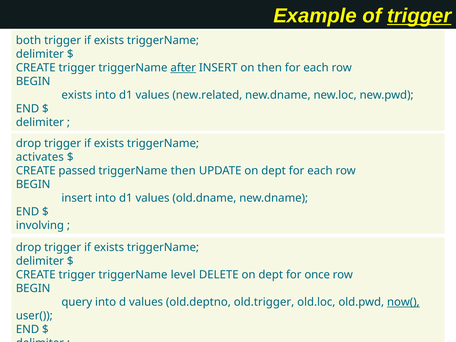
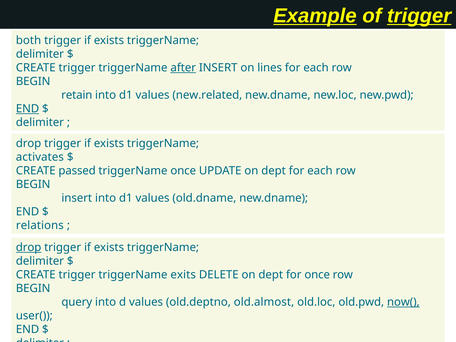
Example underline: none -> present (315, 16)
on then: then -> lines (270, 68)
exists: exists -> retain (77, 95)
END underline: none -> present (28, 109)
triggerName then: then -> once (183, 171)
involving: involving -> relations (40, 225)
drop underline: none -> present (29, 247)
level: level -> exits (183, 275)
old.trigger: old.trigger -> old.almost (264, 302)
